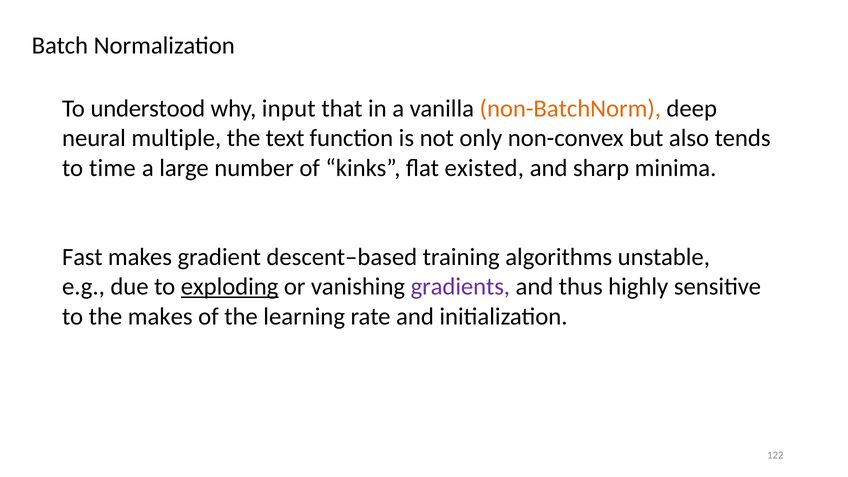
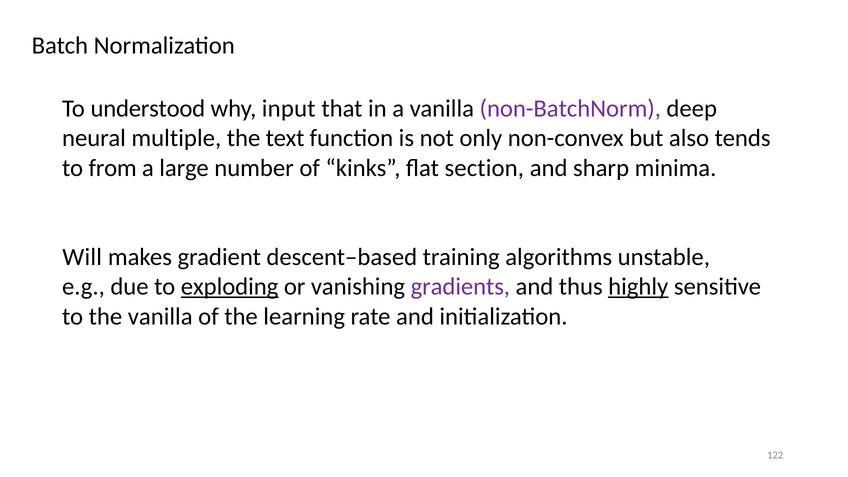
non-BatchNorm colour: orange -> purple (570, 109)
time: time -> from (113, 168)
existed: existed -> section (484, 168)
Fast: Fast -> Will (82, 257)
highly underline: none -> present (638, 287)
the makes: makes -> vanilla (160, 316)
